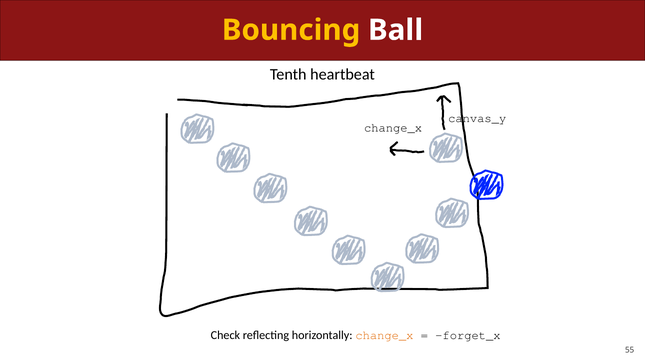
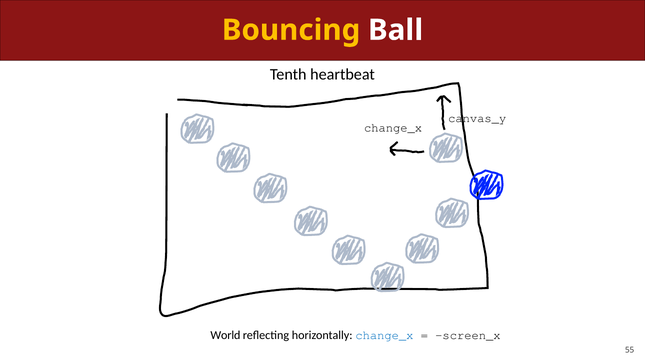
Check: Check -> World (225, 335)
change_x colour: orange -> blue (384, 335)
forget_x: forget_x -> screen_x (468, 335)
